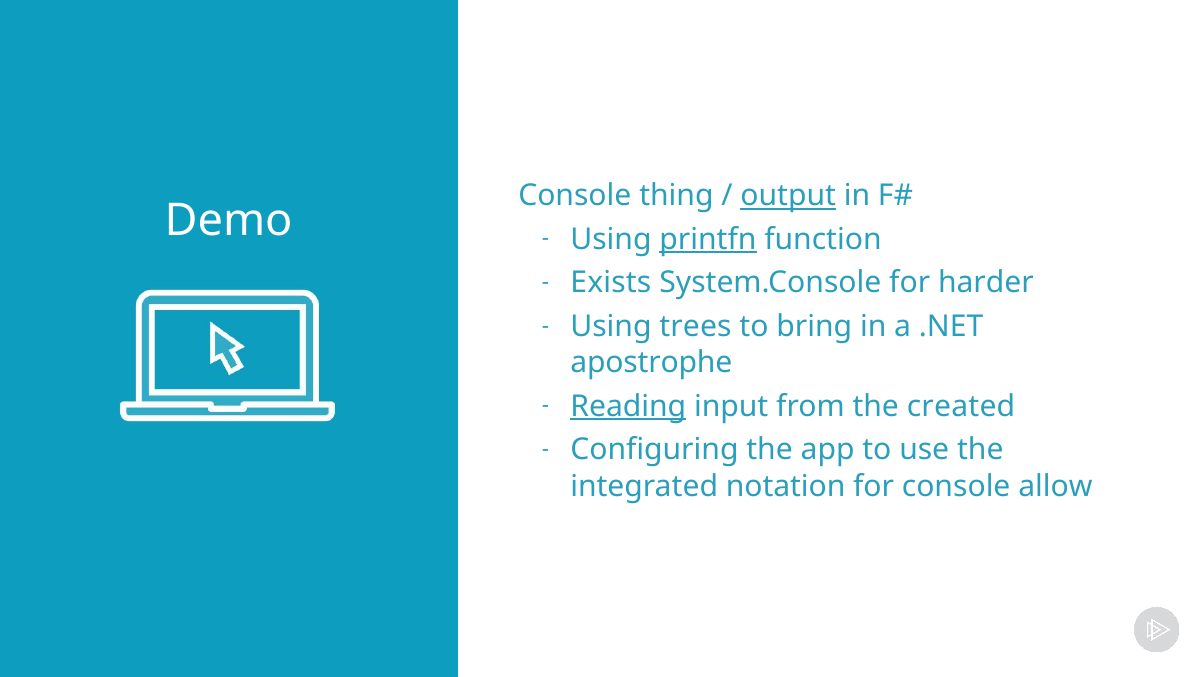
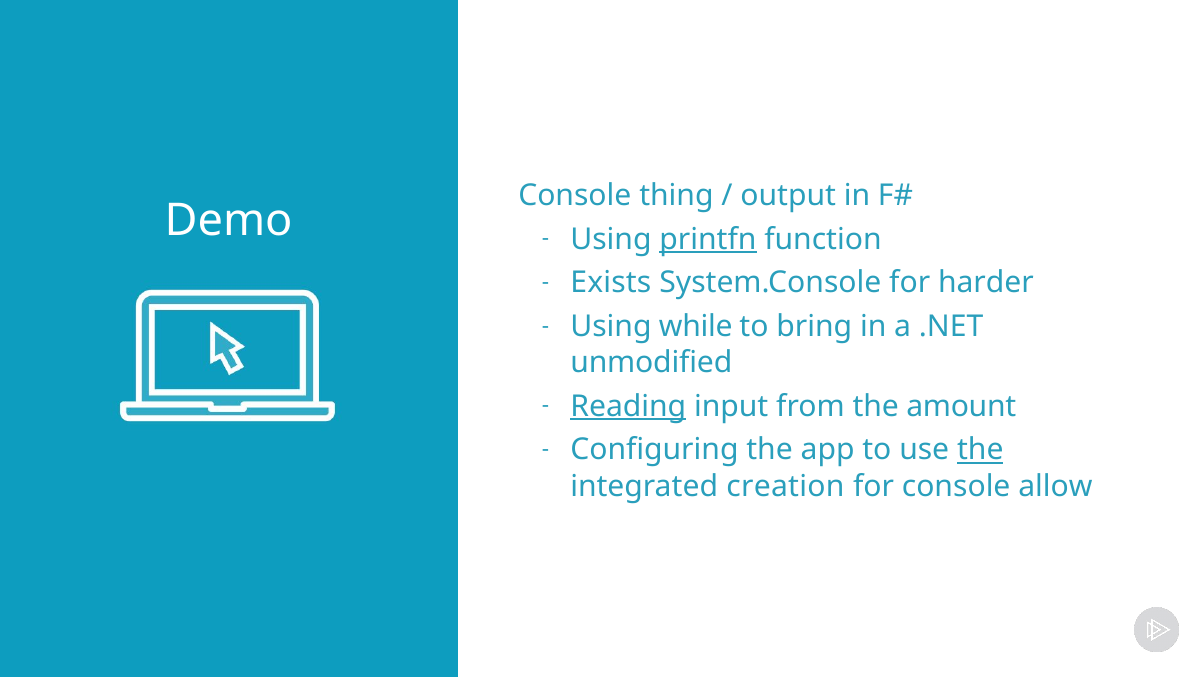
output underline: present -> none (788, 196)
trees: trees -> while (696, 327)
apostrophe: apostrophe -> unmodified (651, 363)
created: created -> amount (961, 407)
the underline: none -> present (980, 450)
notation: notation -> creation (785, 486)
